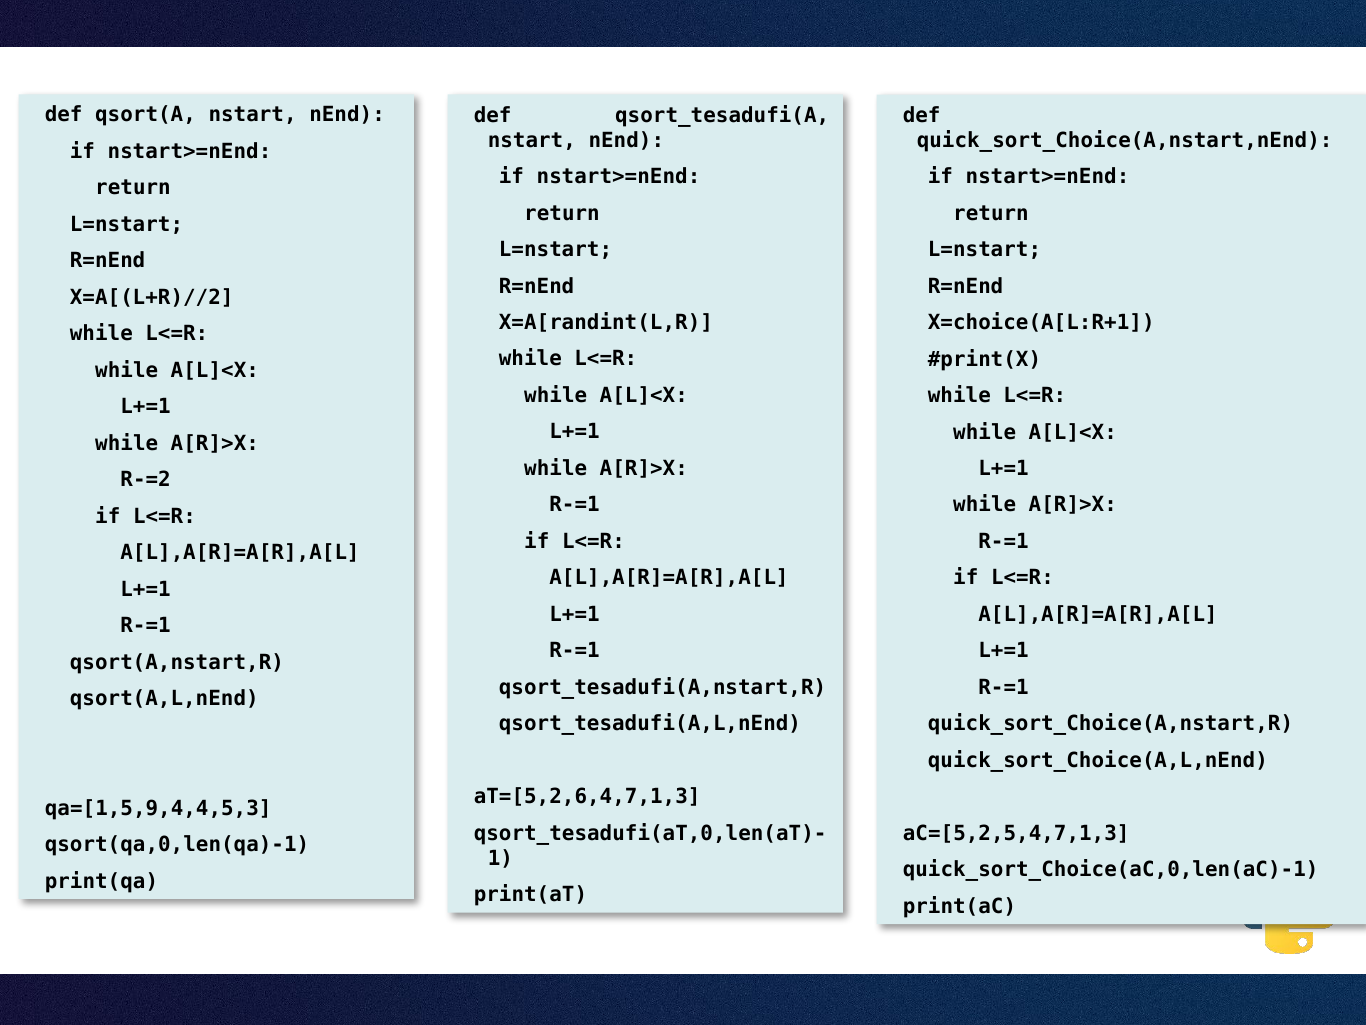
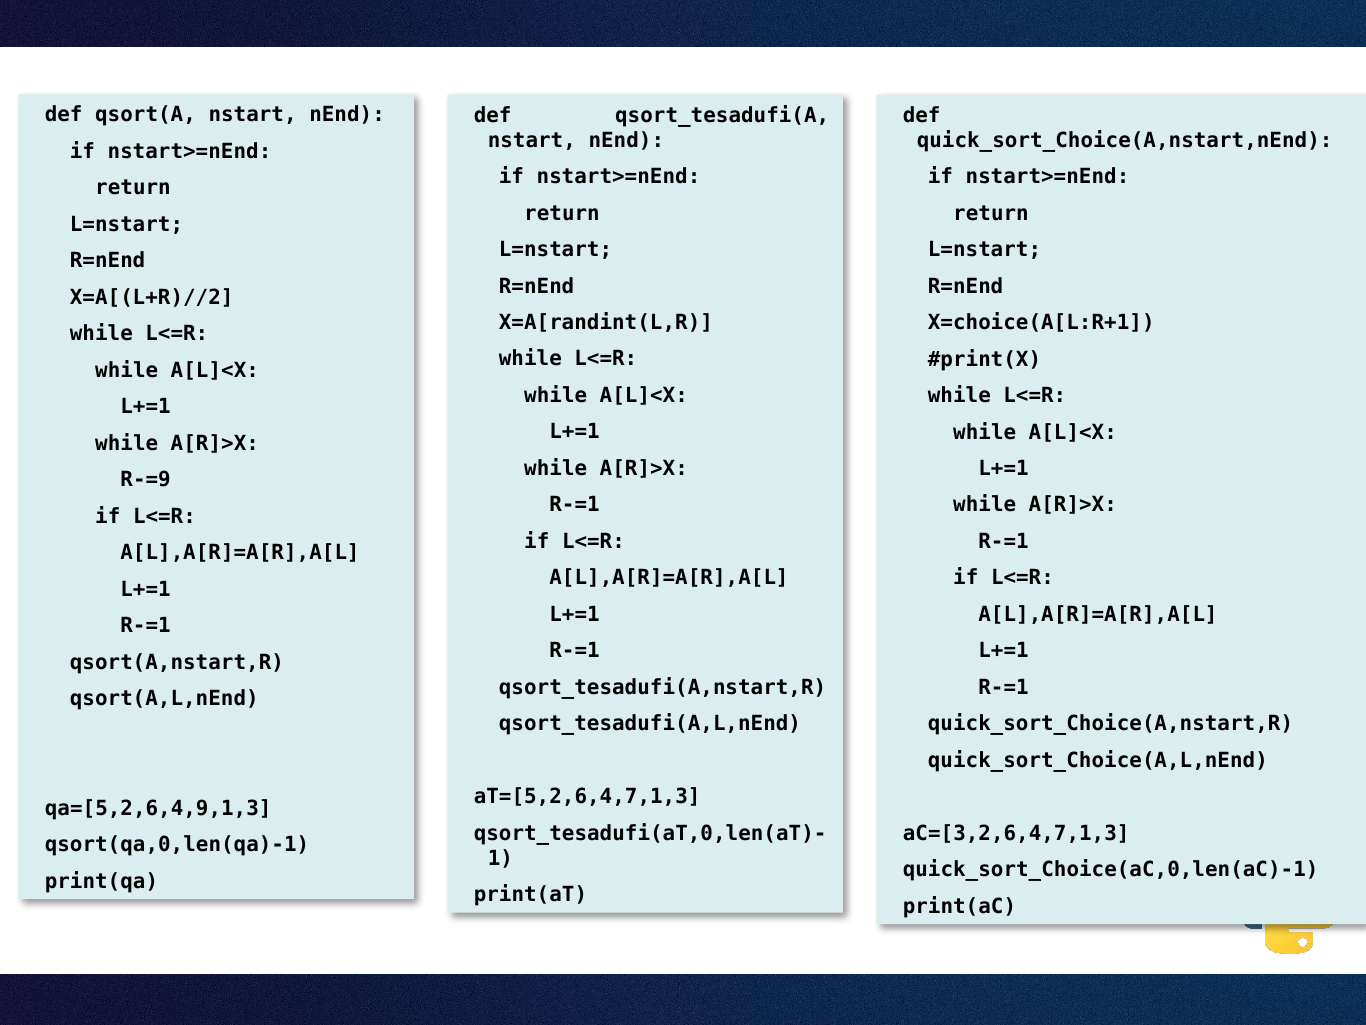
R-=2: R-=2 -> R-=9 (146, 480)
qa=[1,5,9,4,4,5,3: qa=[1,5,9,4,4,5,3 -> qa=[5,2,6,4,9,1,3 (158, 808)
aC=[5,2,5,4,7,1,3: aC=[5,2,5,4,7,1,3 -> aC=[3,2,6,4,7,1,3 (1016, 833)
